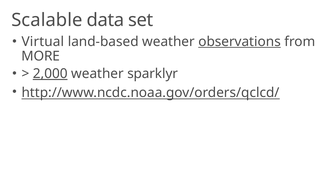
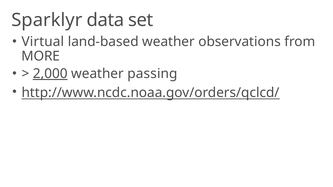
Scalable: Scalable -> Sparklyr (47, 20)
observations underline: present -> none (240, 42)
sparklyr: sparklyr -> passing (152, 74)
